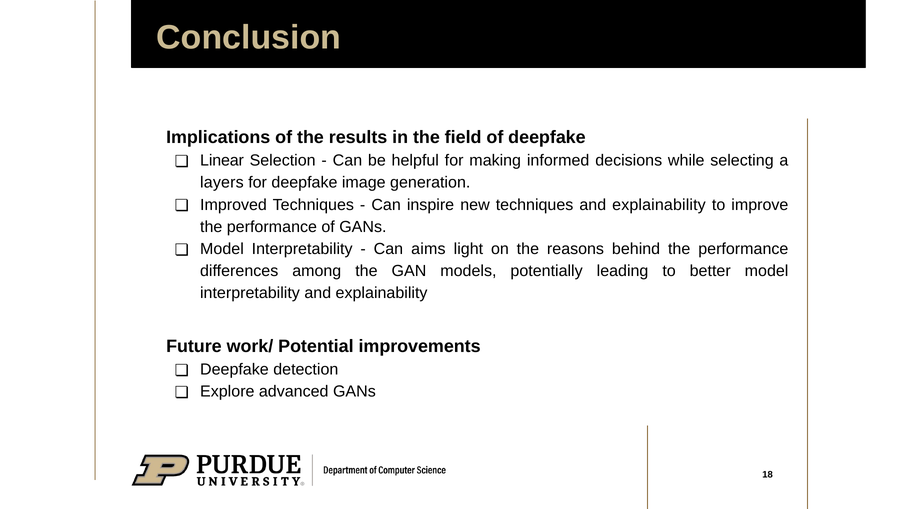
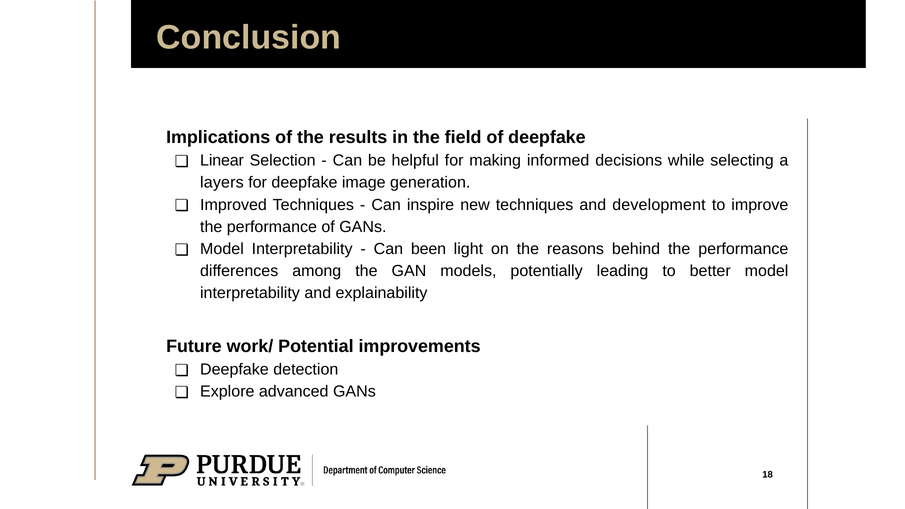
techniques and explainability: explainability -> development (659, 205)
aims: aims -> been (429, 249)
